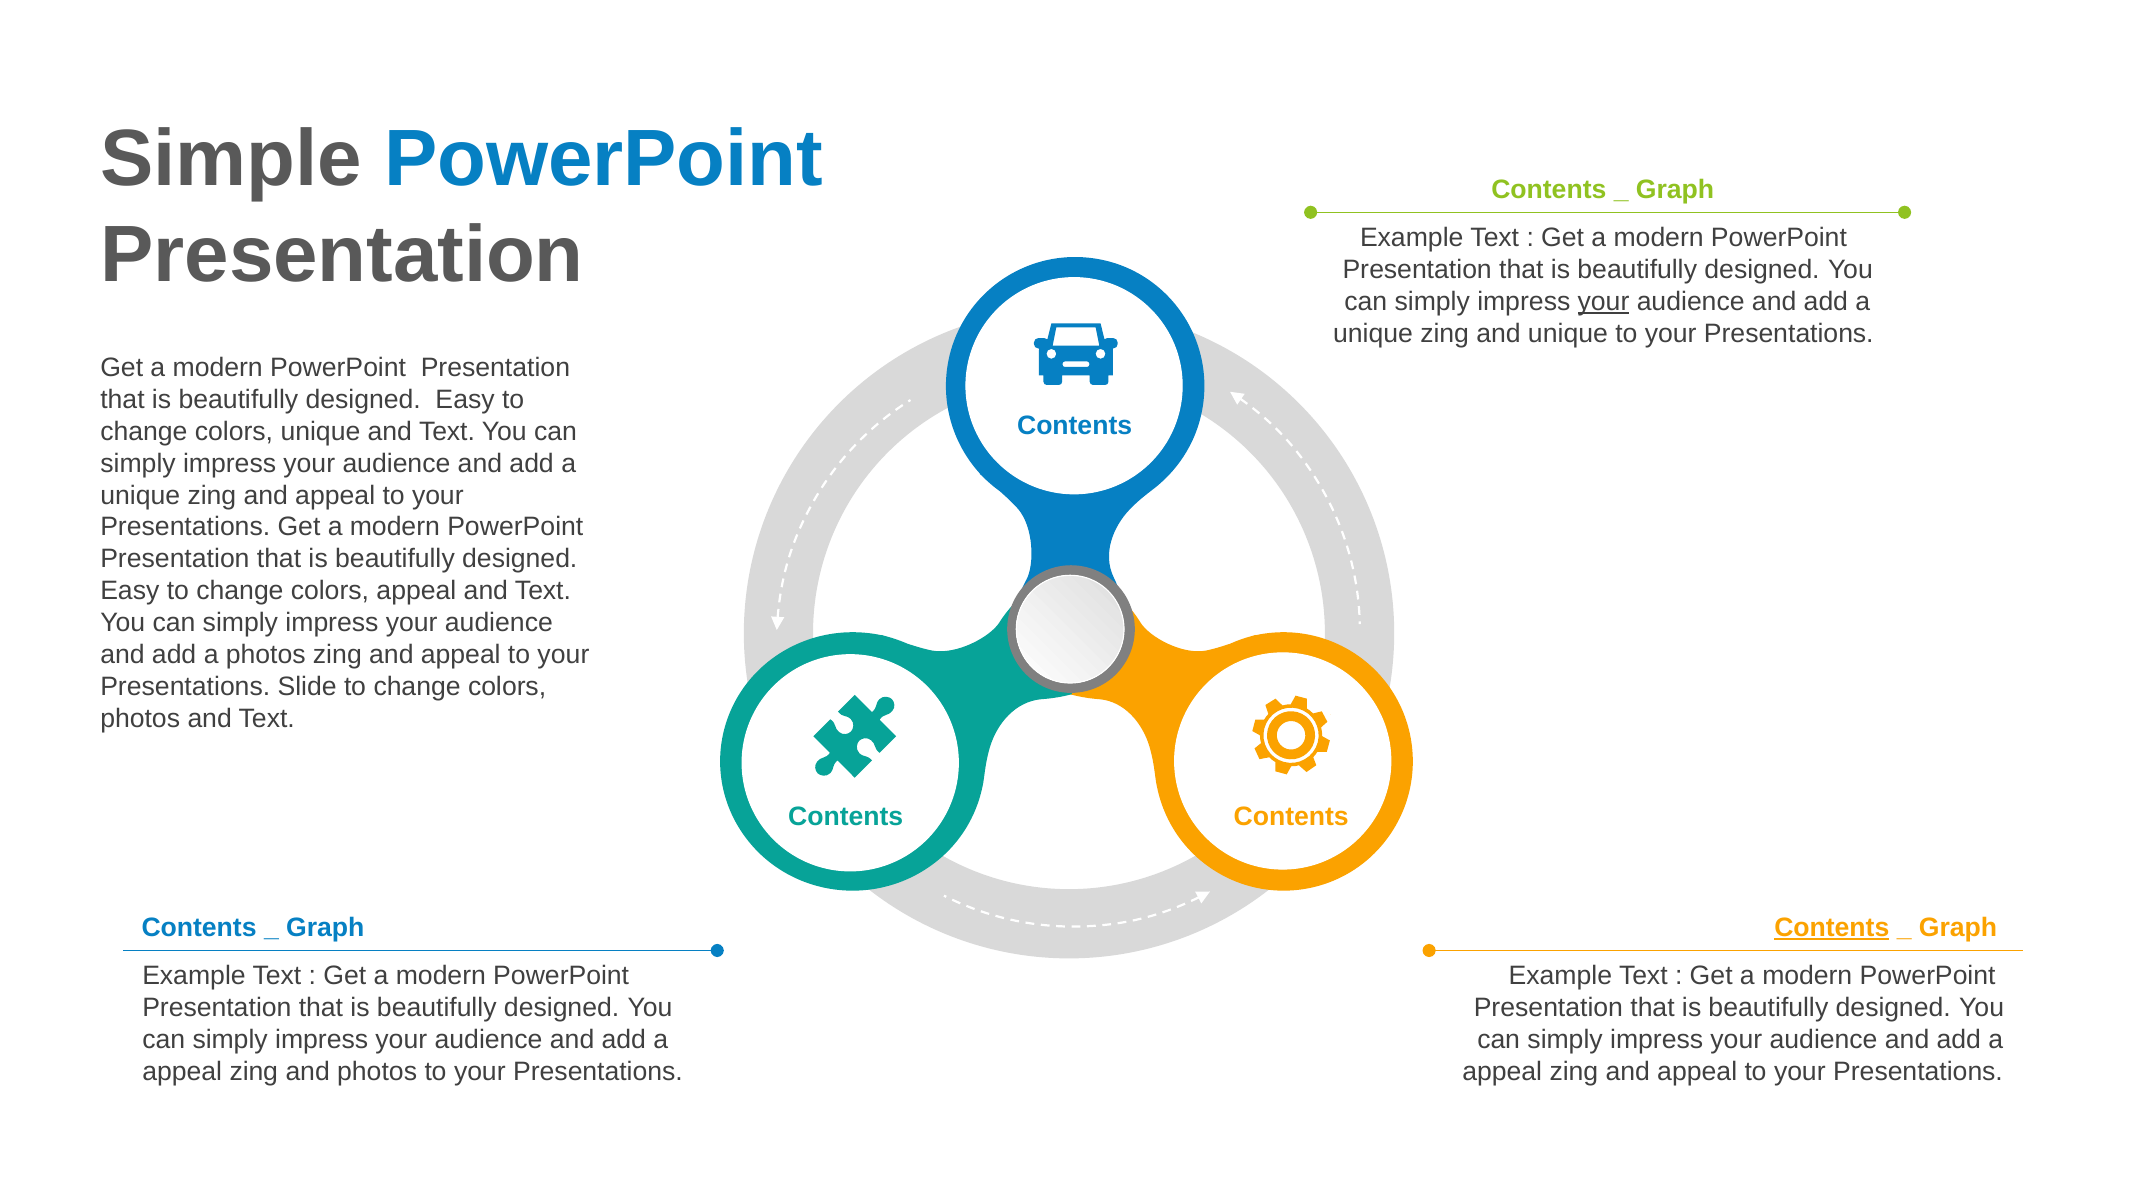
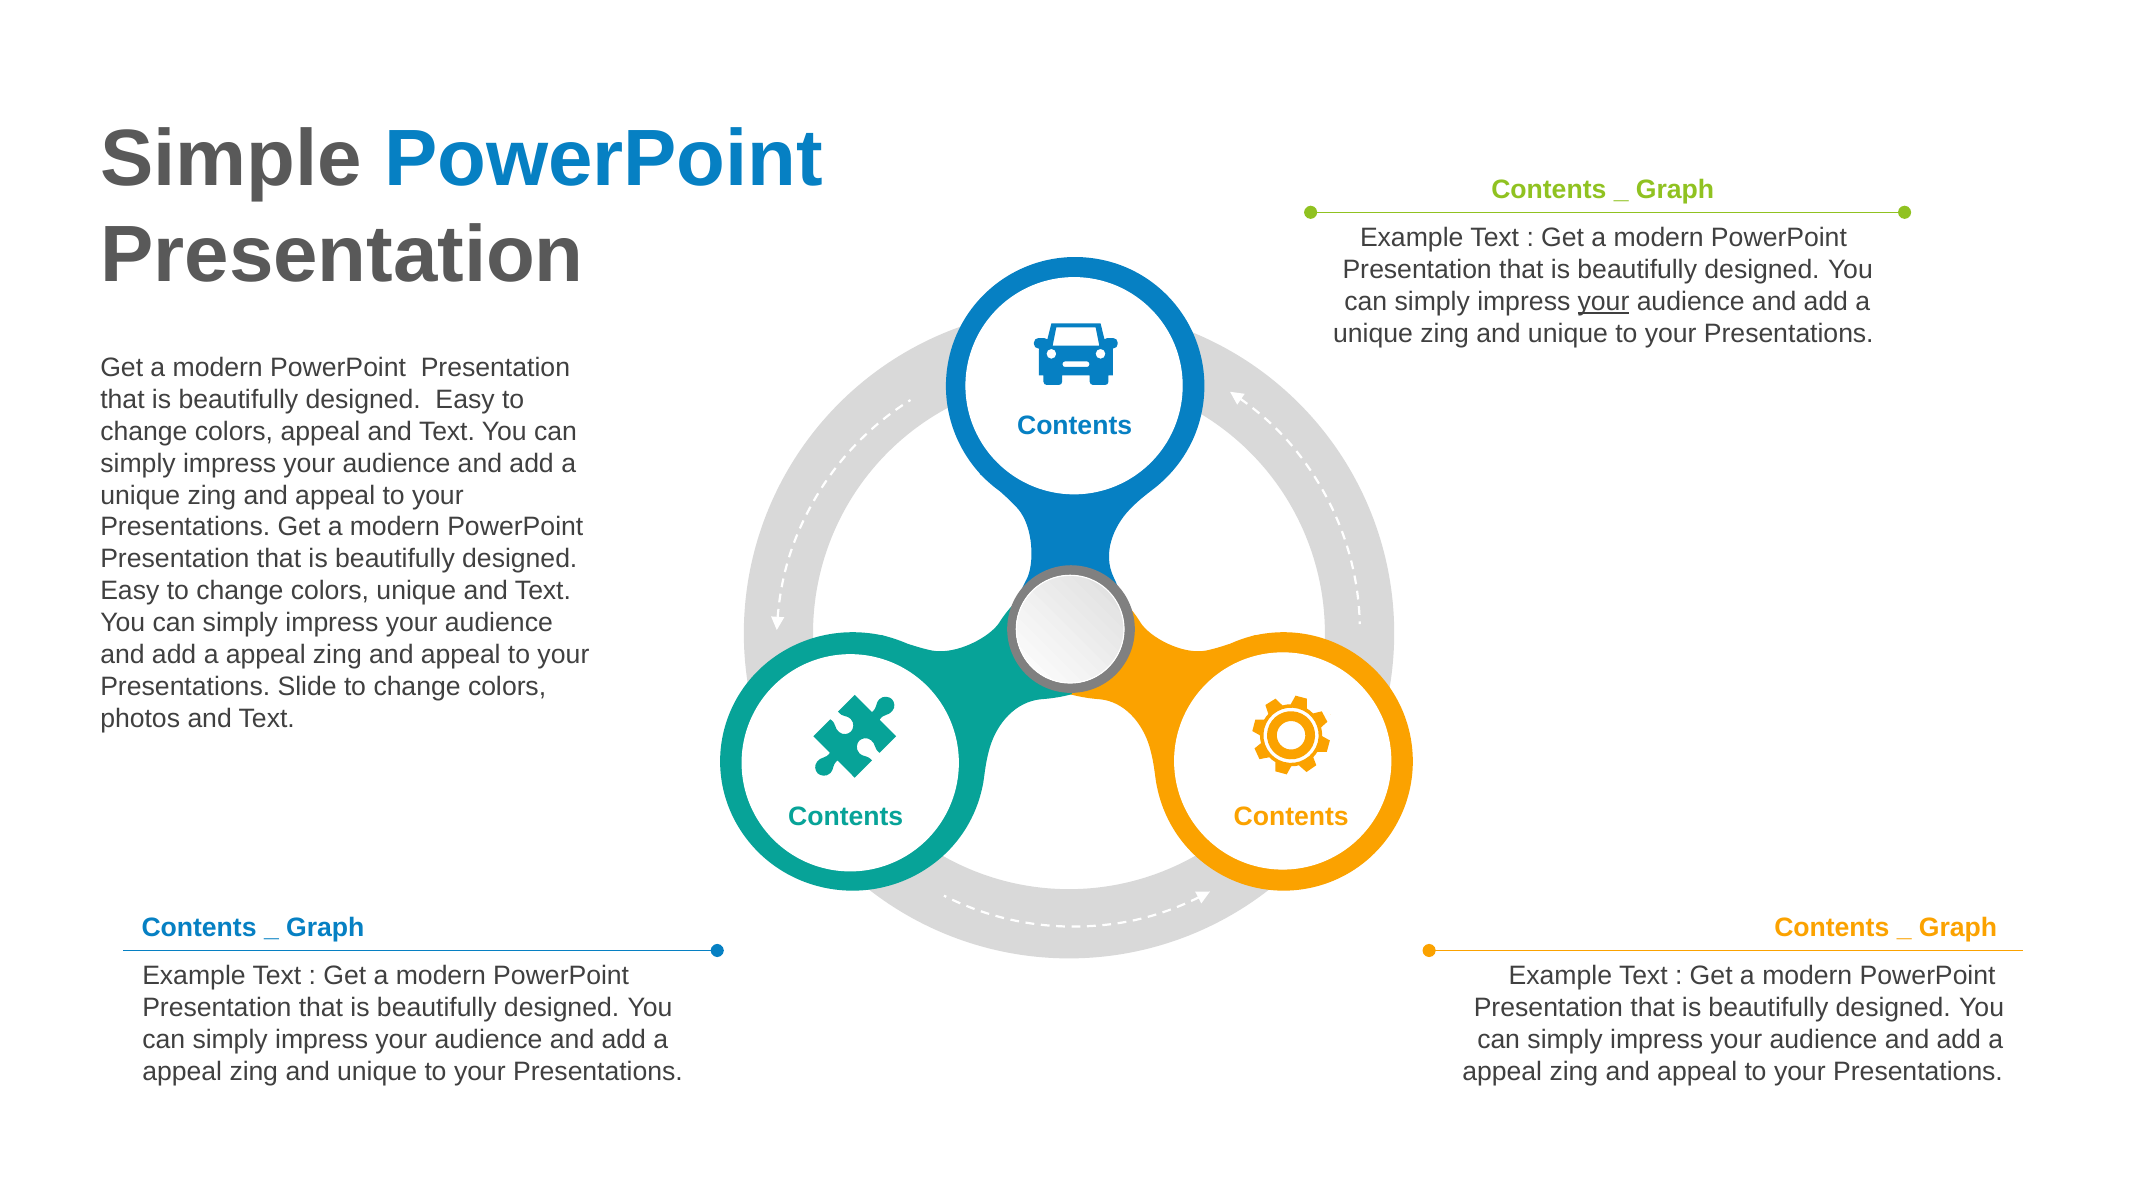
colors unique: unique -> appeal (320, 431)
colors appeal: appeal -> unique (416, 591)
photos: photos -> appeal (266, 655)
Contents underline: present -> none (1832, 928)
photos: photos -> unique (377, 1072)
